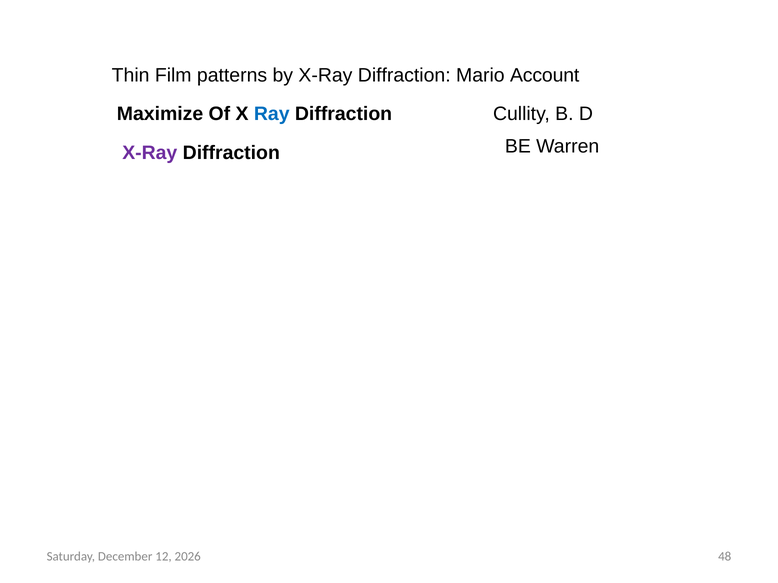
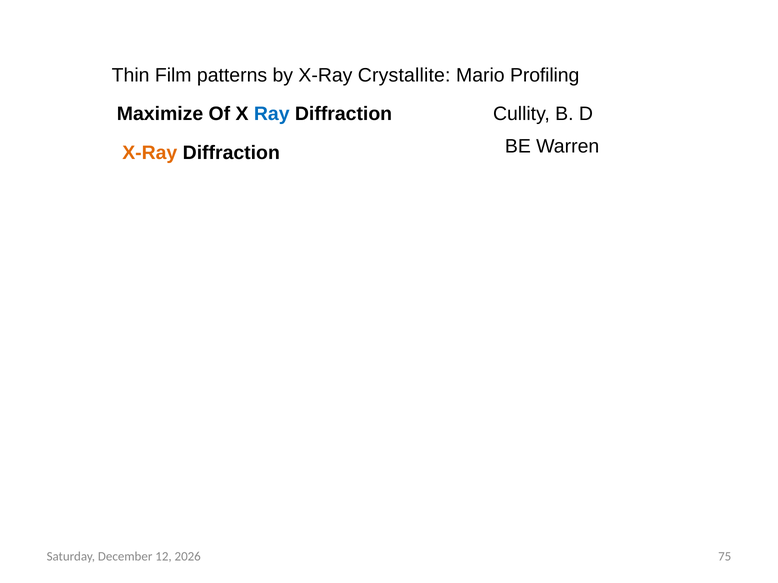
by X-Ray Diffraction: Diffraction -> Crystallite (404, 75)
Account: Account -> Profiling (545, 75)
X-Ray colour: purple -> orange (150, 153)
48: 48 -> 75 (725, 557)
